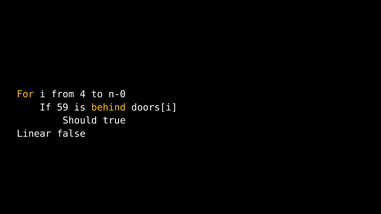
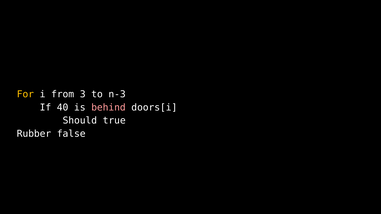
4: 4 -> 3 (83, 94)
n-0: n-0 -> n-3 (117, 94)
59: 59 -> 40 (63, 108)
behind colour: yellow -> pink (108, 108)
Linear: Linear -> Rubber (34, 134)
